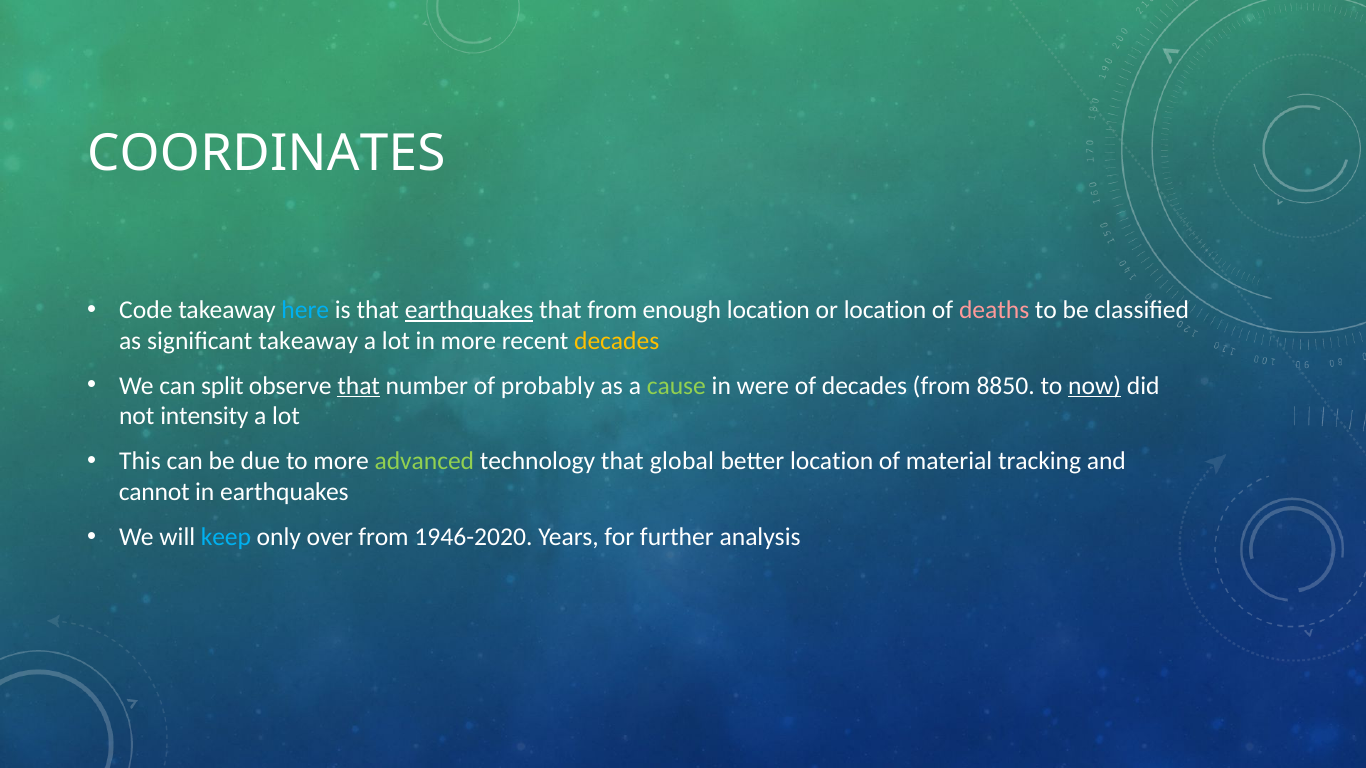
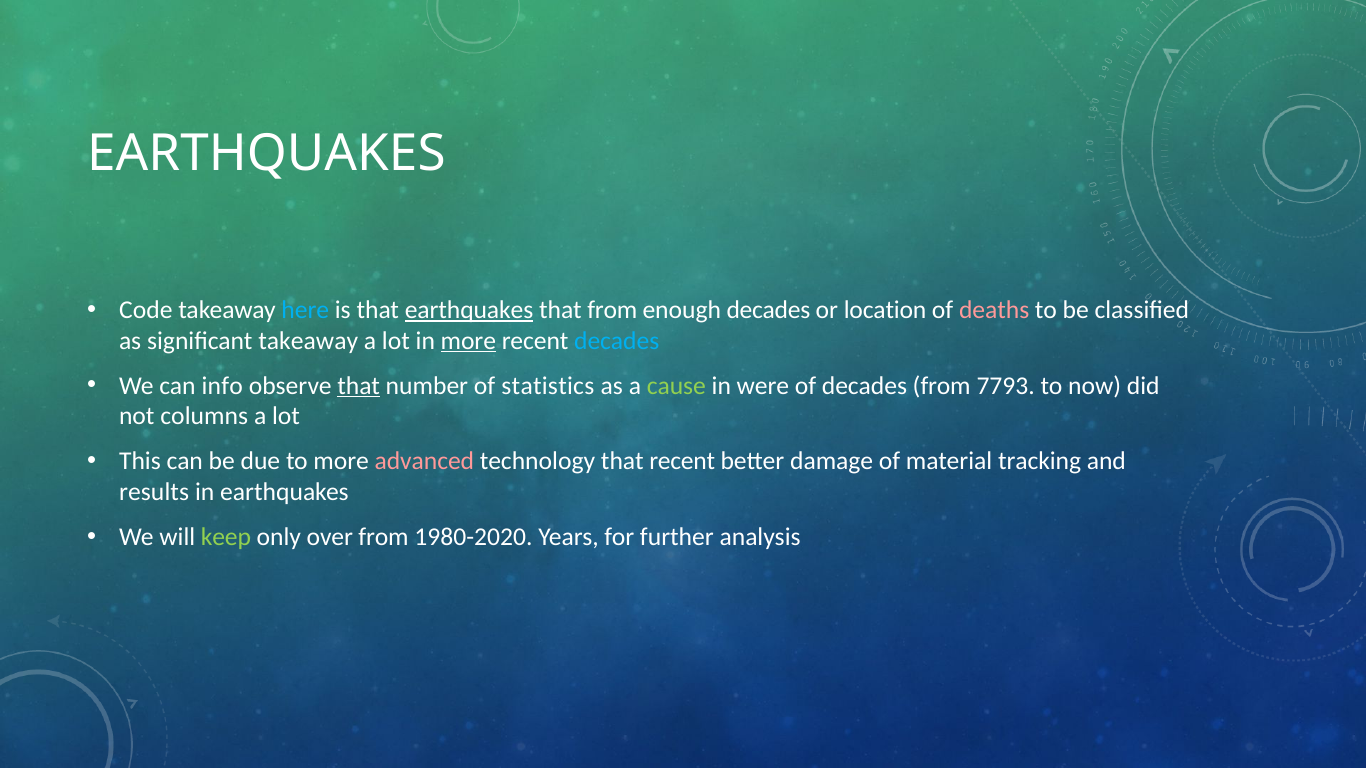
COORDINATES: COORDINATES -> EARTHQUAKES (266, 153)
enough location: location -> decades (768, 310)
more underline: none -> present (468, 341)
decades colour: yellow -> light blue (617, 341)
split: split -> info (222, 386)
probably: probably -> statistics (548, 386)
8850: 8850 -> 7793 (1006, 386)
now underline: present -> none (1095, 386)
intensity: intensity -> columns (204, 417)
advanced colour: light green -> pink (424, 462)
that global: global -> recent (682, 462)
better location: location -> damage (832, 462)
cannot: cannot -> results (154, 492)
keep colour: light blue -> light green (226, 537)
1946-2020: 1946-2020 -> 1980-2020 (473, 537)
